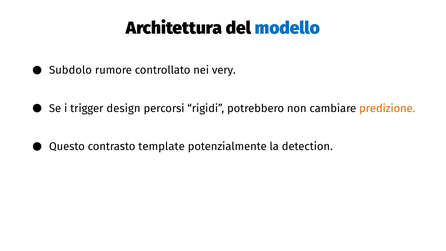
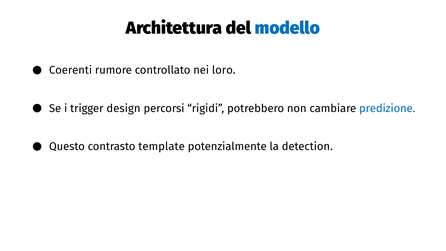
Subdolo: Subdolo -> Coerenti (71, 70)
very: very -> loro (224, 70)
predizione colour: orange -> blue (387, 108)
